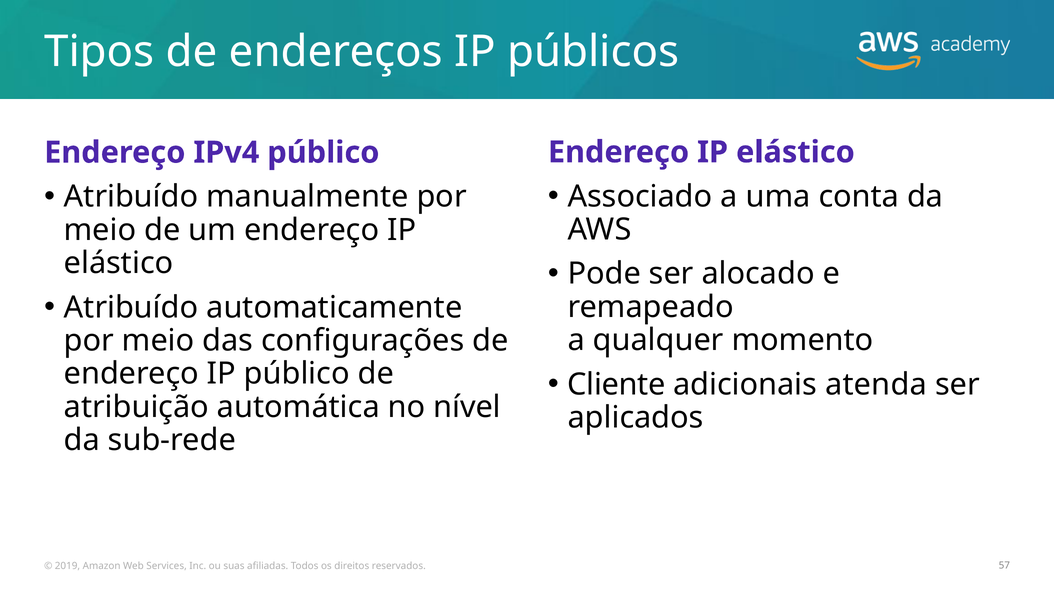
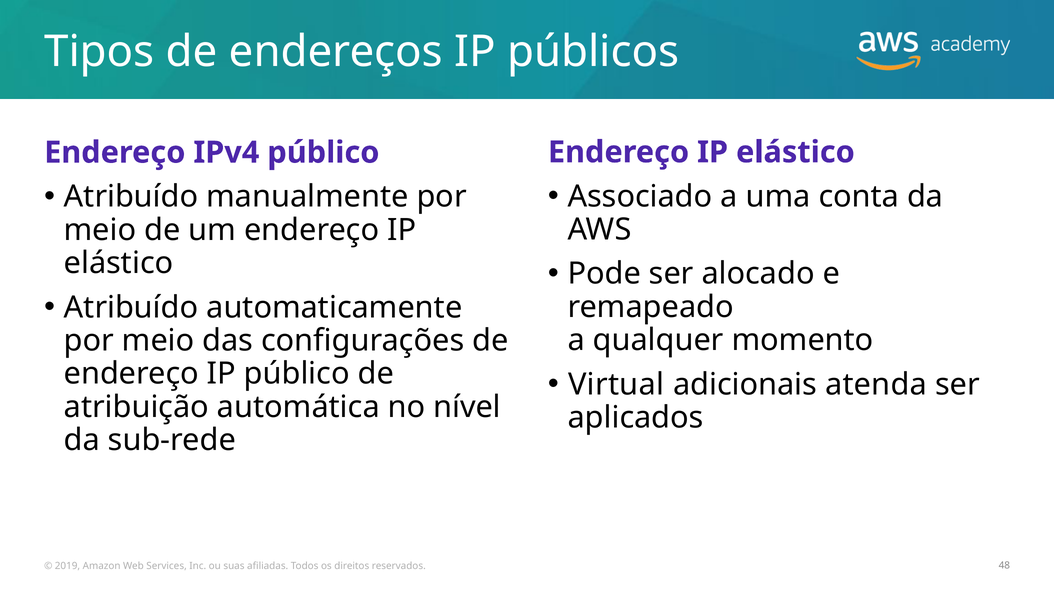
Cliente: Cliente -> Virtual (616, 384)
57: 57 -> 48 (1004, 565)
